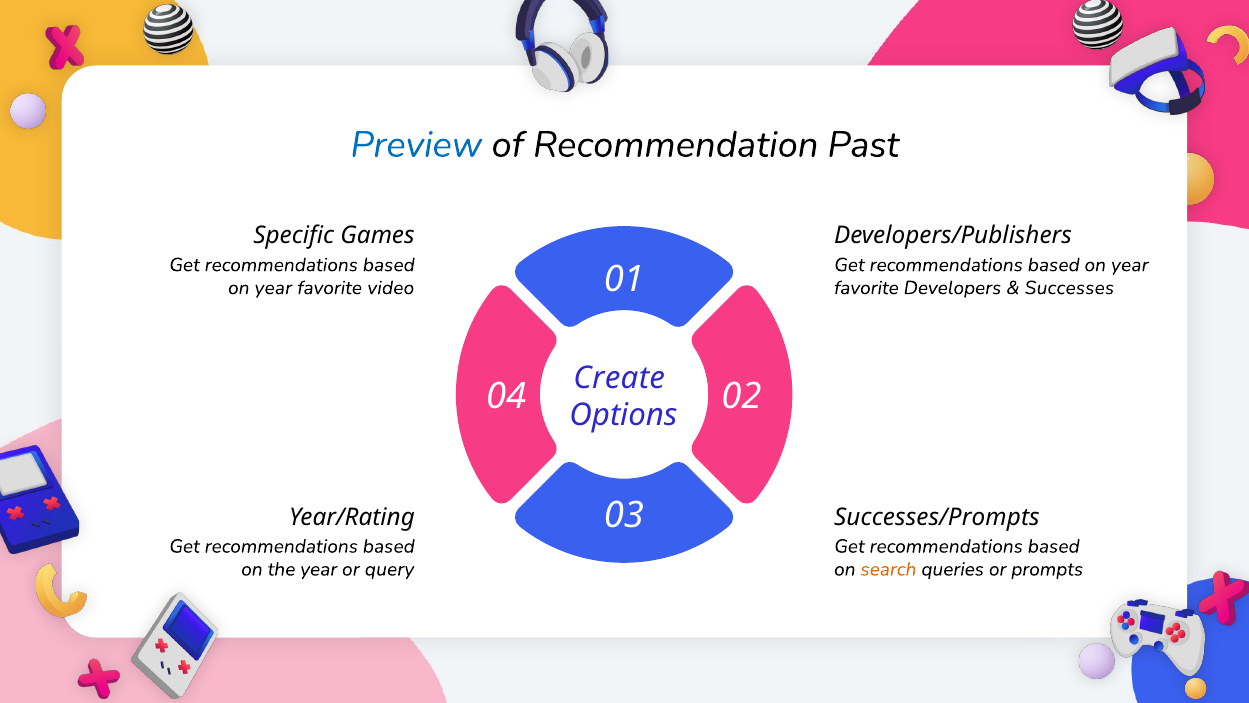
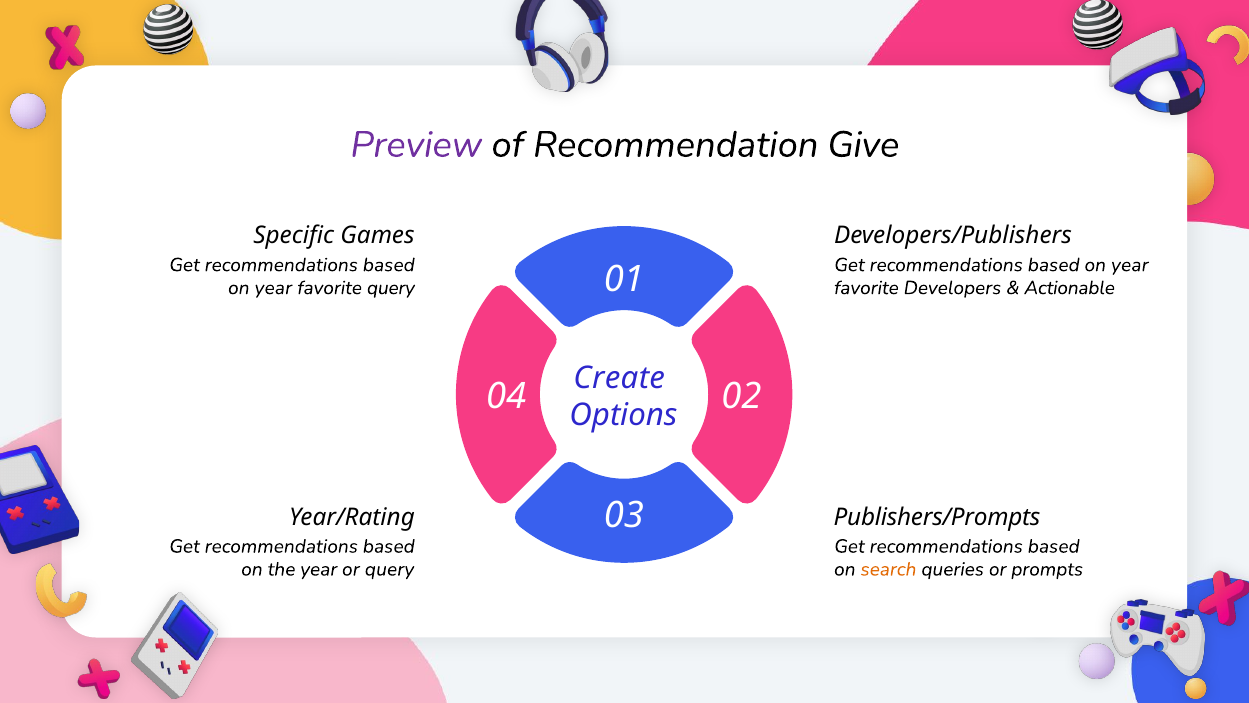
Preview colour: blue -> purple (416, 145)
Past: Past -> Give (863, 145)
favorite video: video -> query (391, 288)
Successes: Successes -> Actionable (1070, 288)
Successes/Prompts: Successes/Prompts -> Publishers/Prompts (937, 517)
